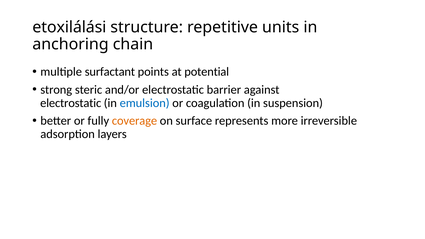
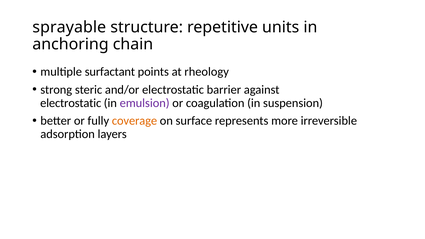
etoxilálási: etoxilálási -> sprayable (69, 27)
potential: potential -> rheology (207, 72)
emulsion colour: blue -> purple (145, 103)
